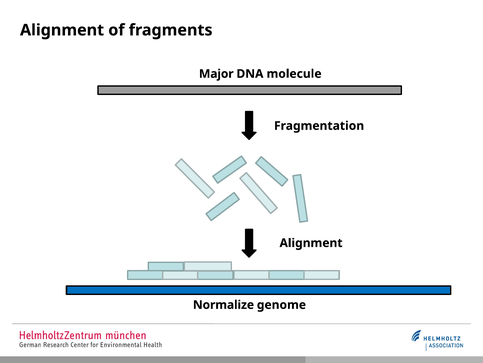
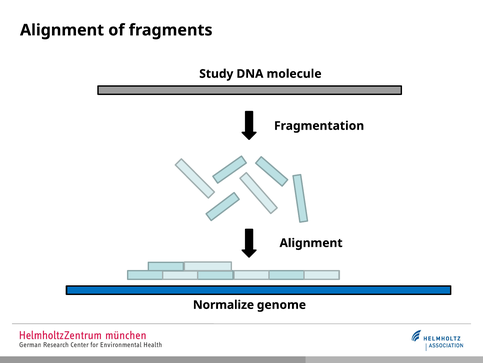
Major: Major -> Study (216, 74)
